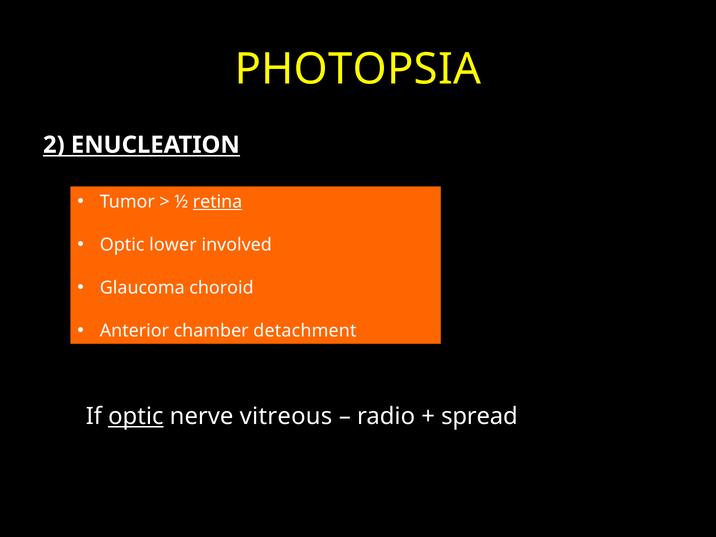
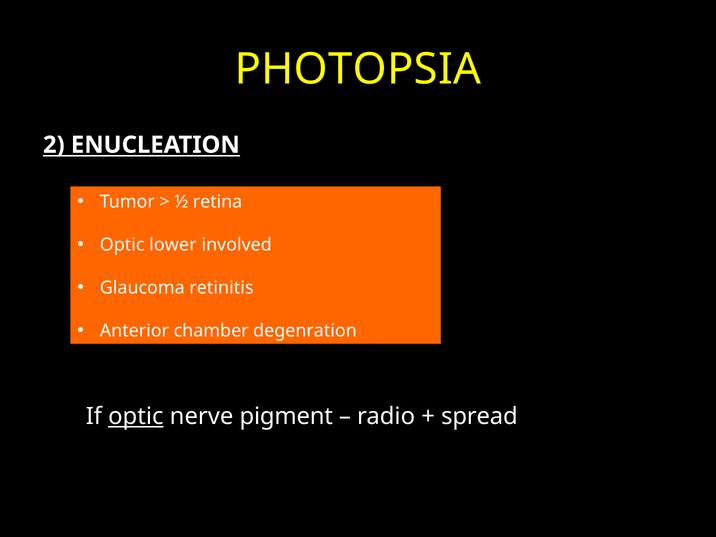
retina underline: present -> none (218, 202)
choroid: choroid -> retinitis (221, 288)
detachment: detachment -> degenration (305, 331)
vitreous: vitreous -> pigment (286, 416)
